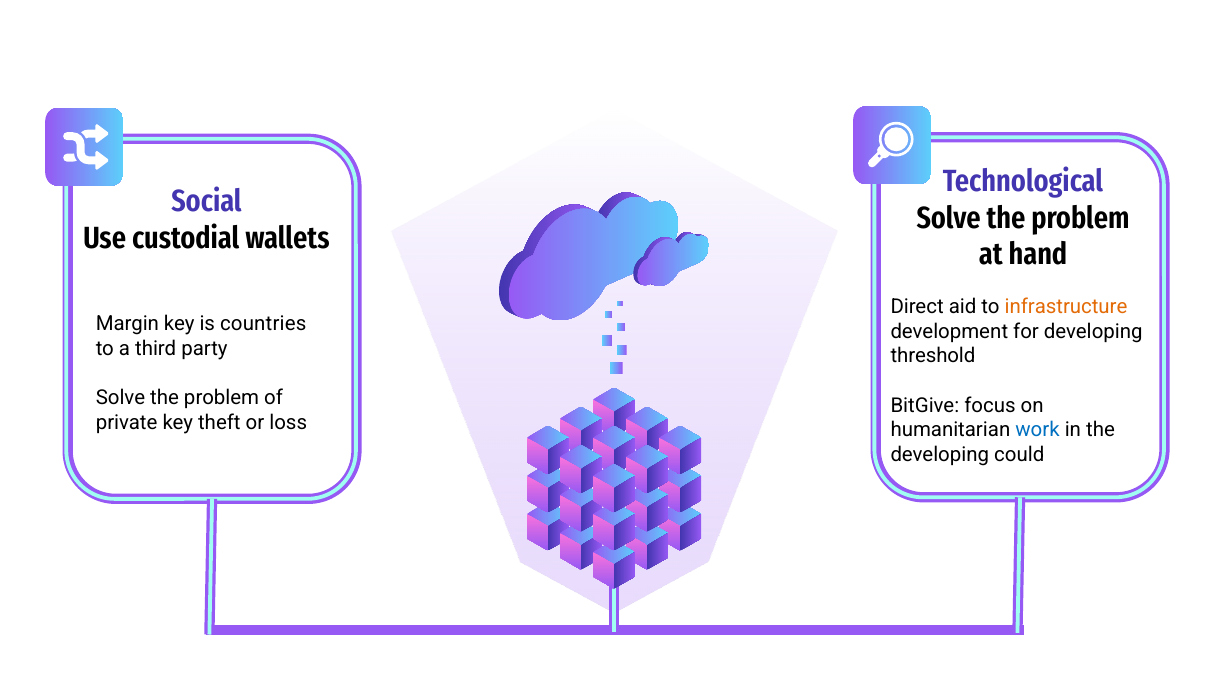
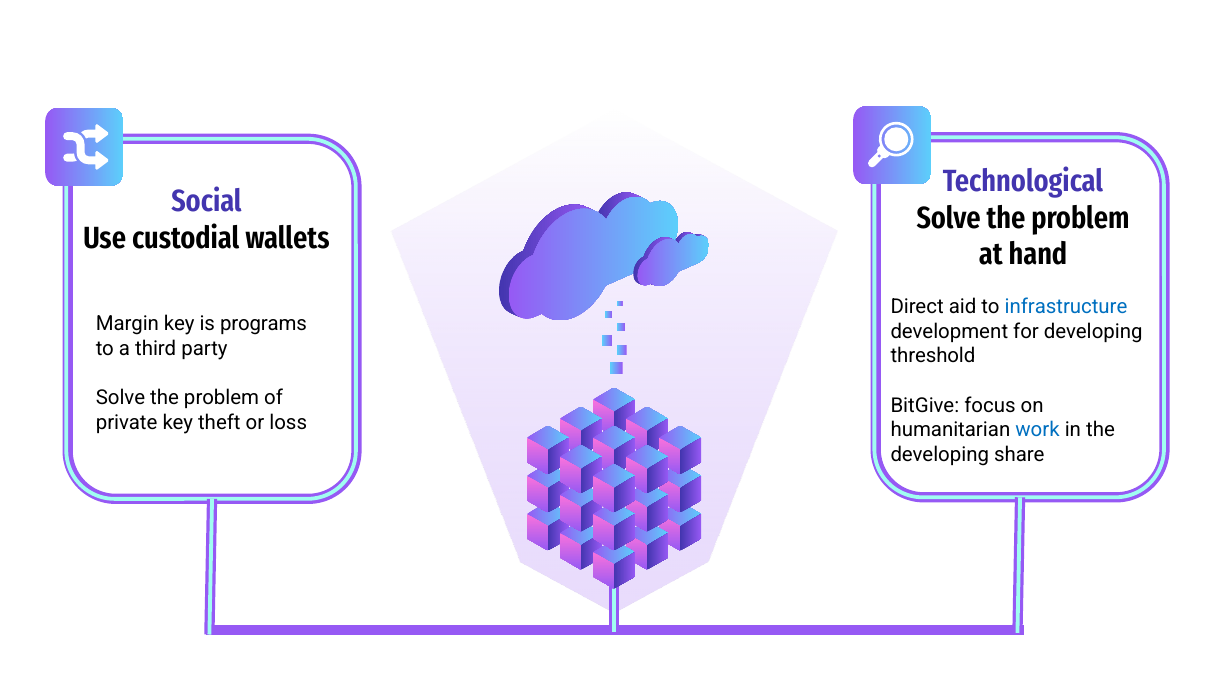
infrastructure colour: orange -> blue (1066, 308)
countries: countries -> programs (263, 325)
could: could -> share (1019, 455)
